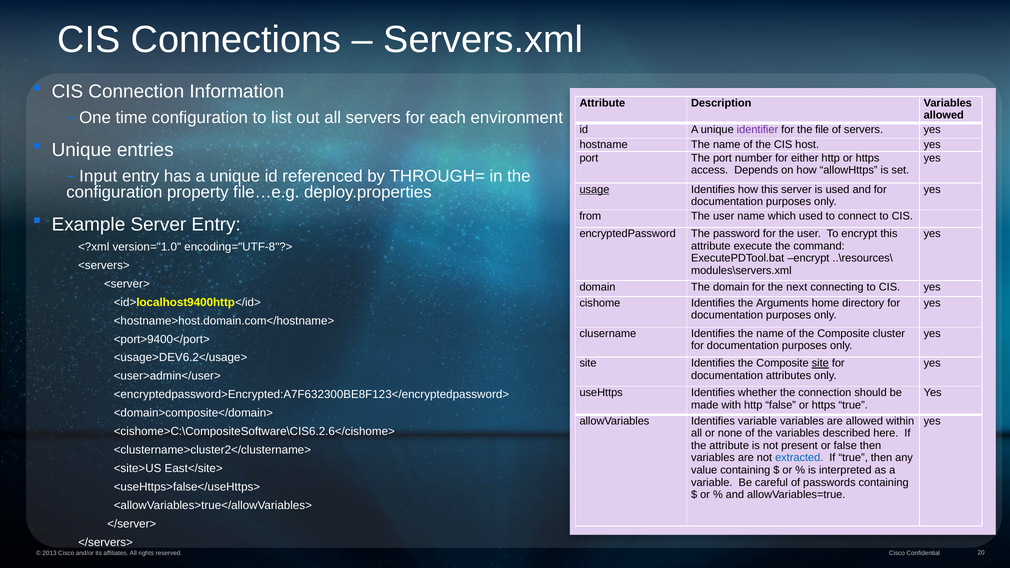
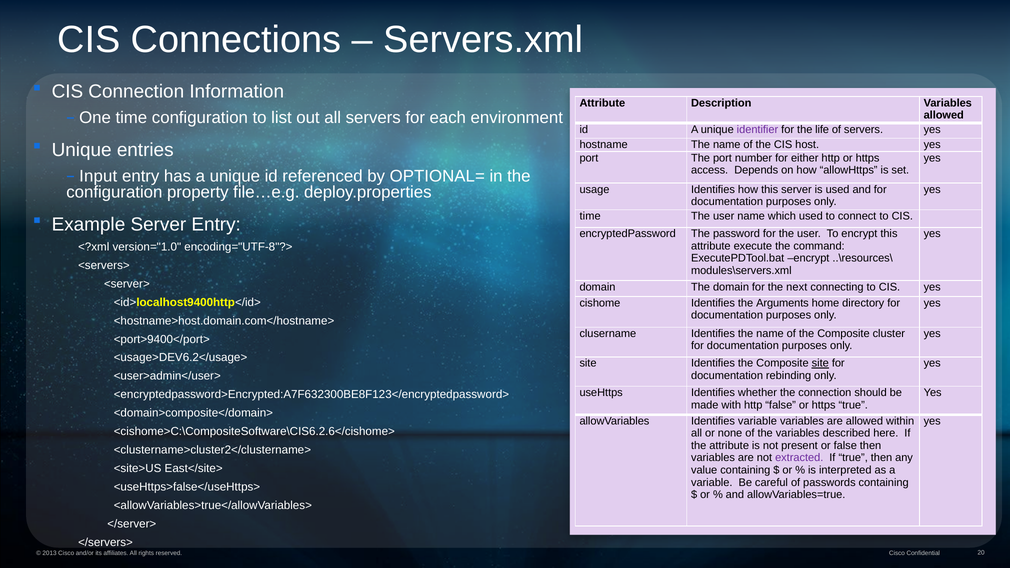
file: file -> life (822, 130)
THROUGH=: THROUGH= -> OPTIONAL= (437, 176)
usage underline: present -> none (594, 190)
from: from -> time (590, 216)
attributes: attributes -> rebinding (789, 376)
extracted colour: blue -> purple (799, 458)
